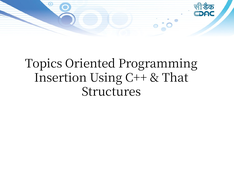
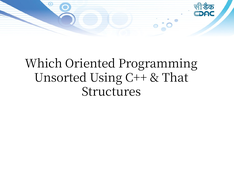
Topics: Topics -> Which (44, 64)
Insertion: Insertion -> Unsorted (60, 78)
